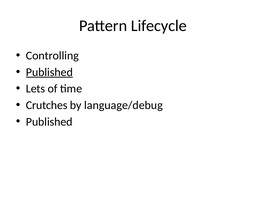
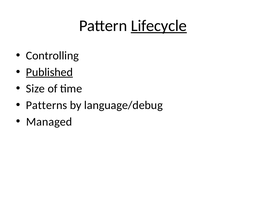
Lifecycle underline: none -> present (159, 26)
Lets: Lets -> Size (35, 89)
Crutches: Crutches -> Patterns (47, 105)
Published: Published -> Managed (49, 122)
